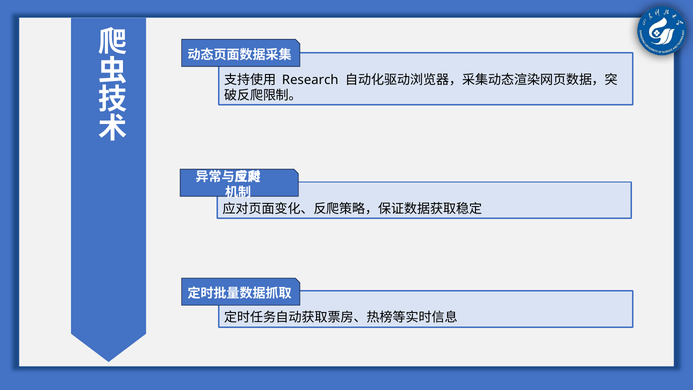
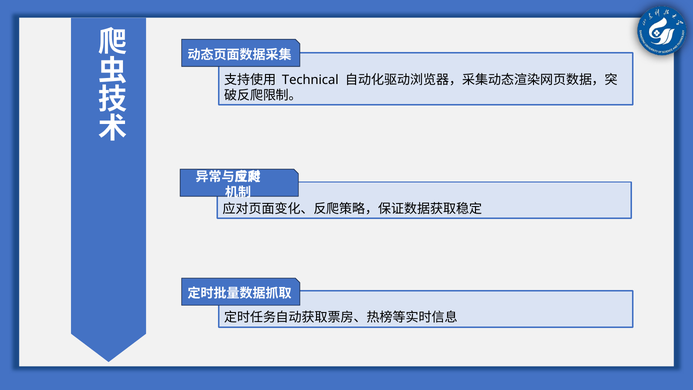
Research: Research -> Technical (310, 80)
